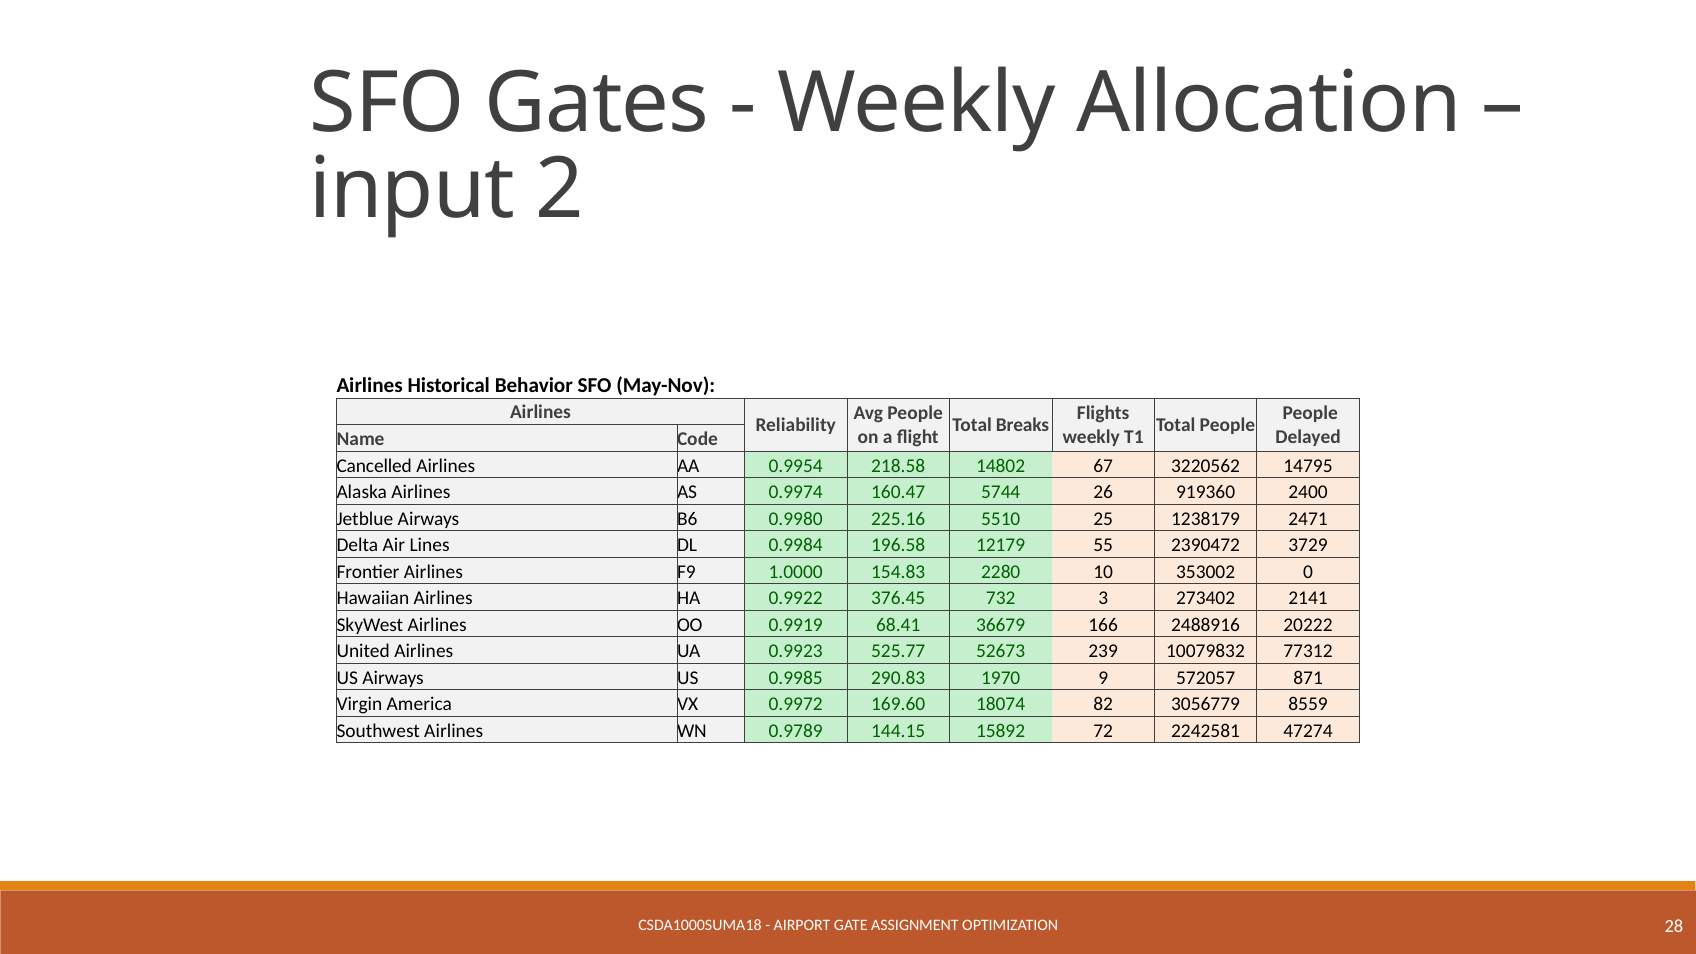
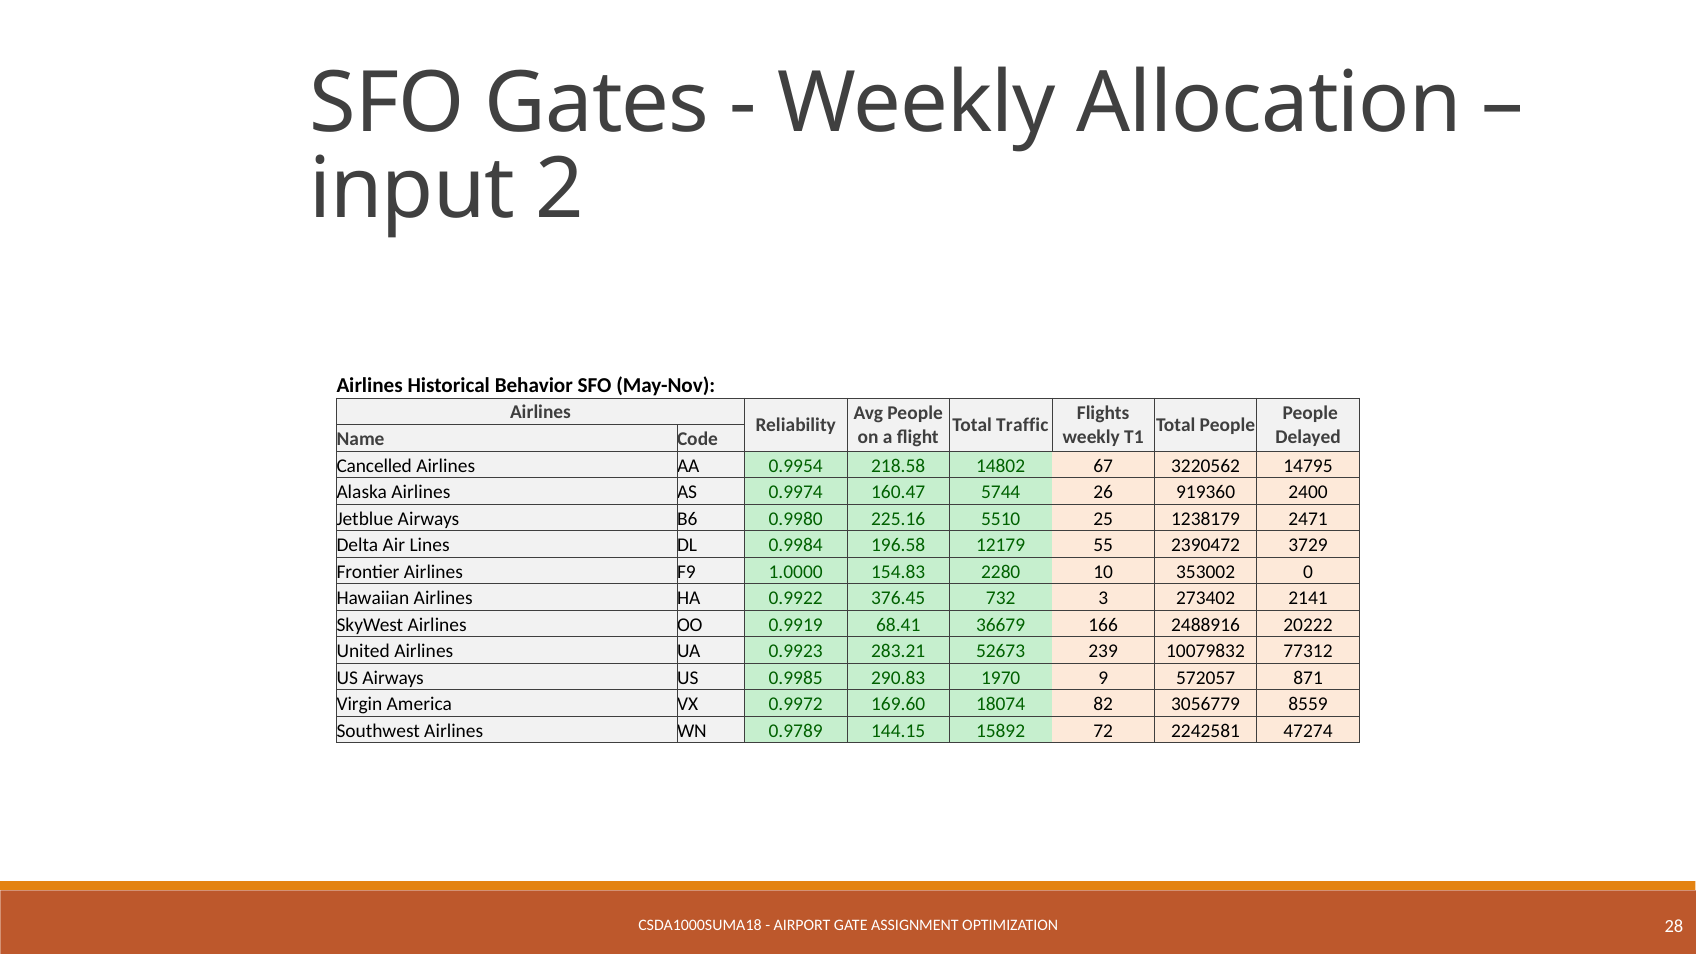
Breaks: Breaks -> Traffic (1022, 425)
525.77: 525.77 -> 283.21 (898, 651)
